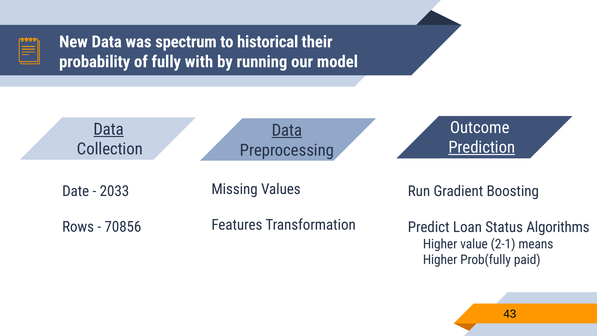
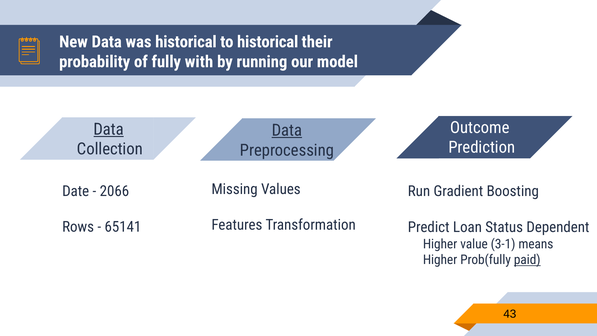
was spectrum: spectrum -> historical (186, 42)
Prediction underline: present -> none (482, 147)
2033: 2033 -> 2066 (114, 191)
70856: 70856 -> 65141 (123, 227)
Algorithms: Algorithms -> Dependent (558, 227)
2-1: 2-1 -> 3-1 (503, 244)
paid underline: none -> present (527, 260)
